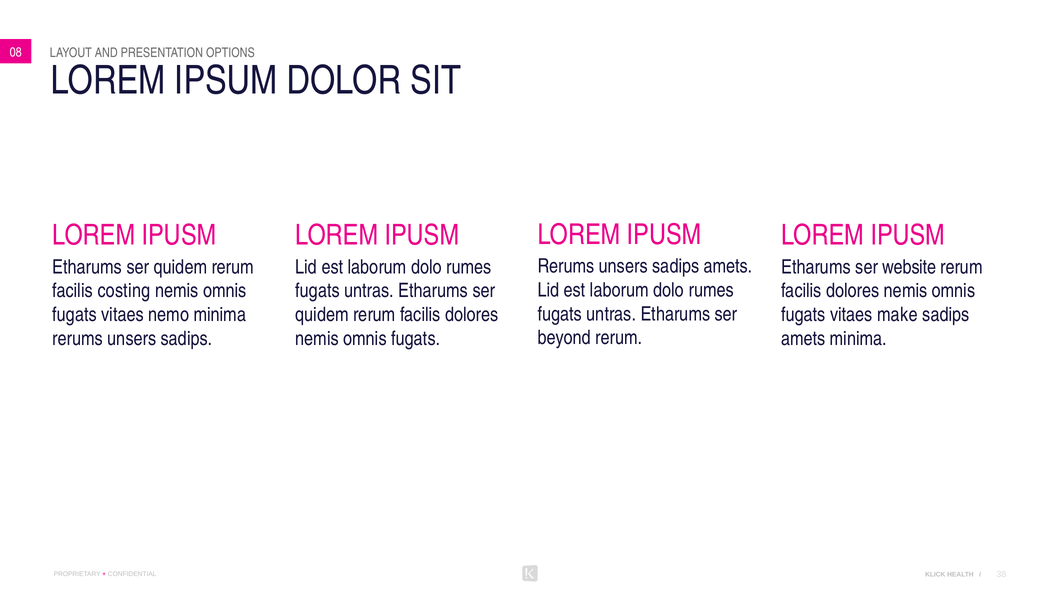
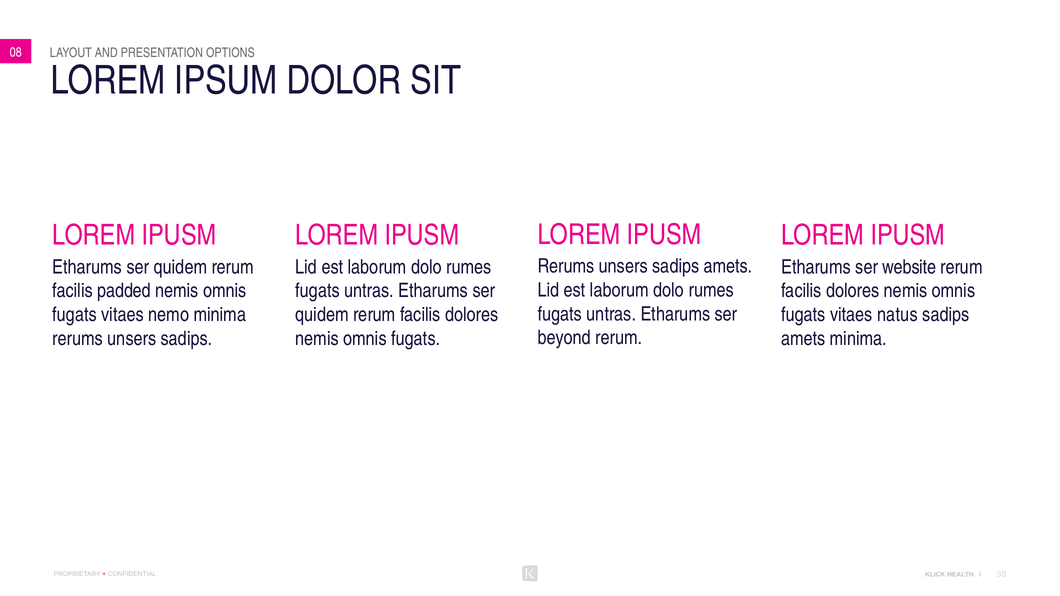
costing: costing -> padded (124, 291)
make: make -> natus (897, 315)
